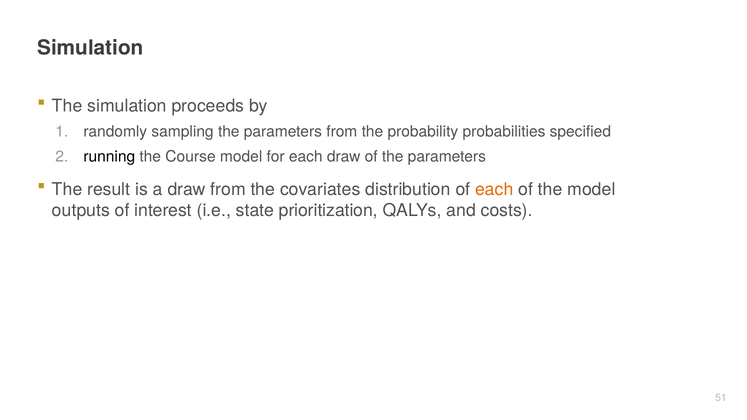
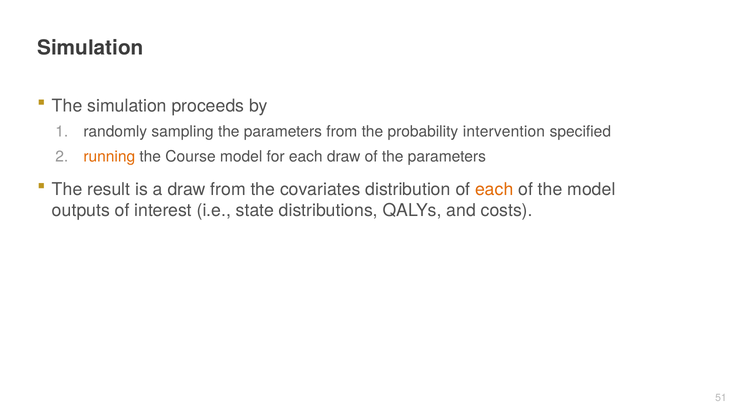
probabilities: probabilities -> intervention (504, 132)
running colour: black -> orange (109, 157)
prioritization: prioritization -> distributions (328, 210)
